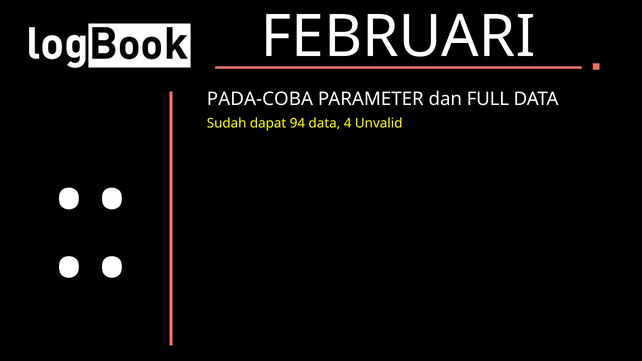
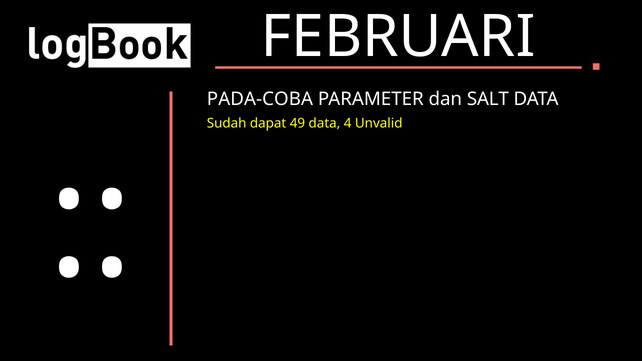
FULL: FULL -> SALT (488, 99)
94: 94 -> 49 (297, 123)
